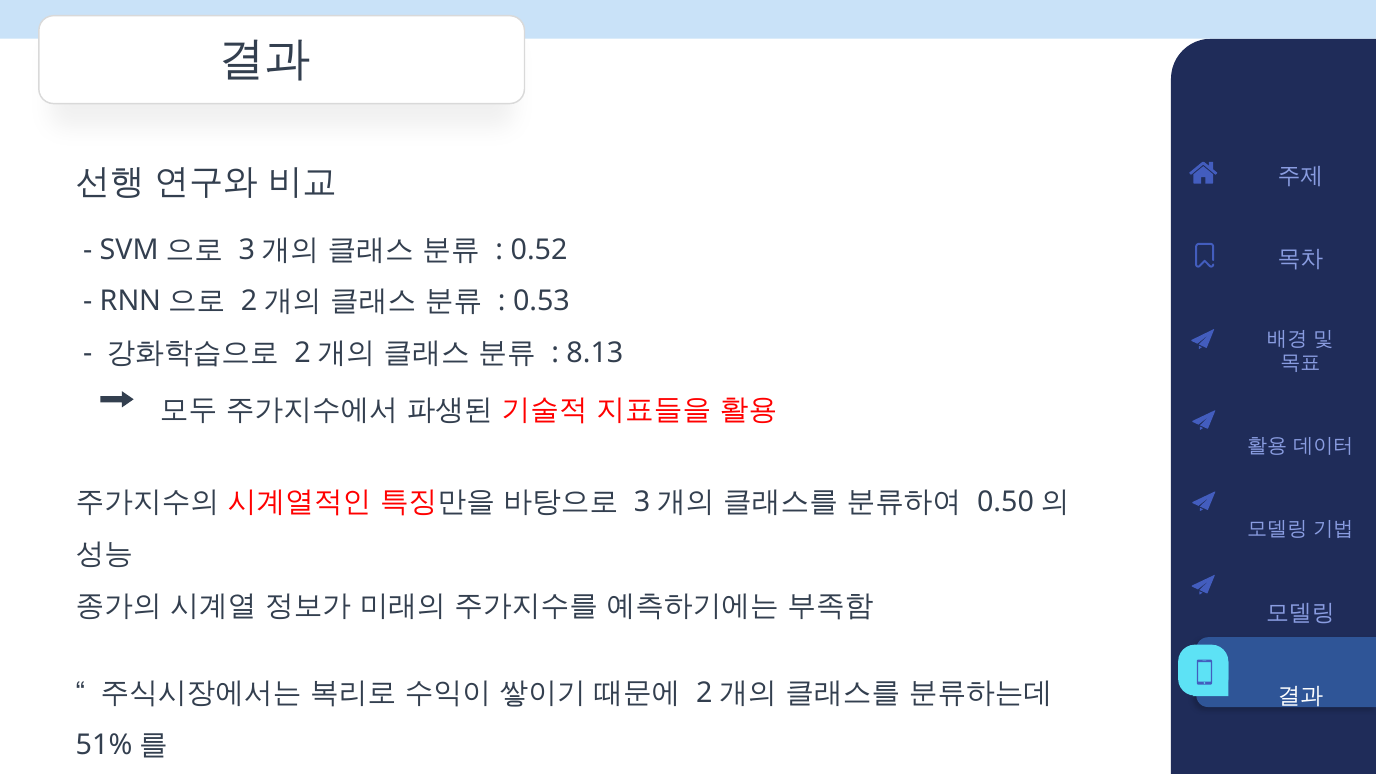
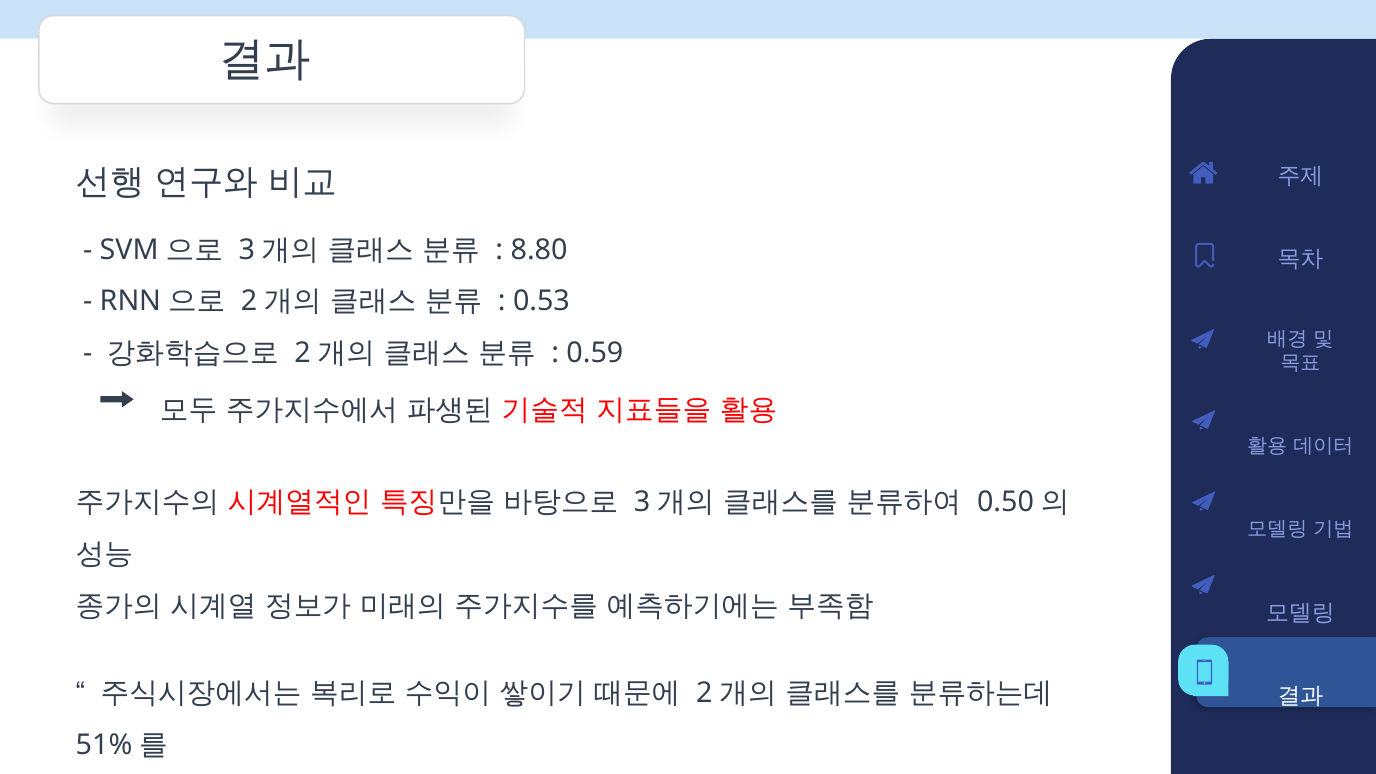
0.52: 0.52 -> 8.80 (539, 250)
8.13: 8.13 -> 0.59 (595, 353)
